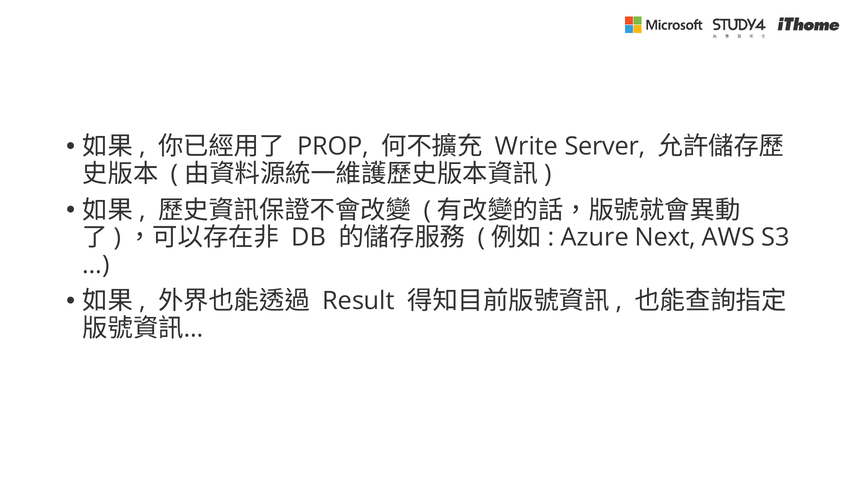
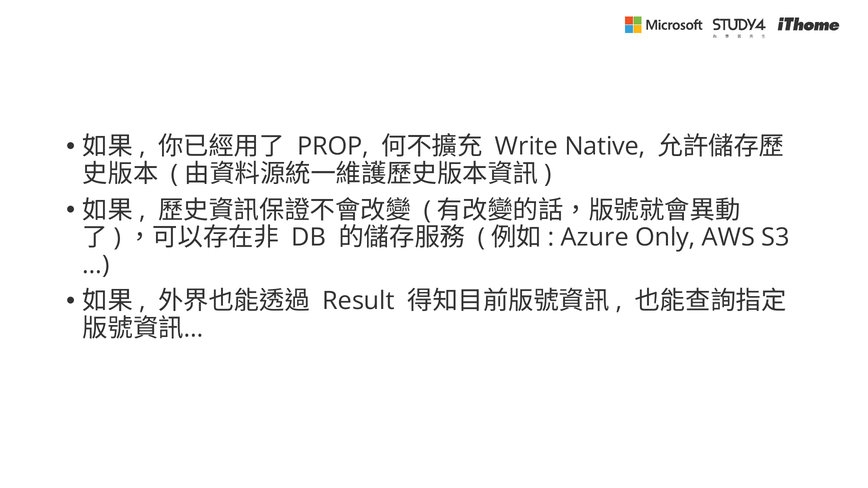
Server: Server -> Native (605, 147)
Next: Next -> Only (665, 238)
